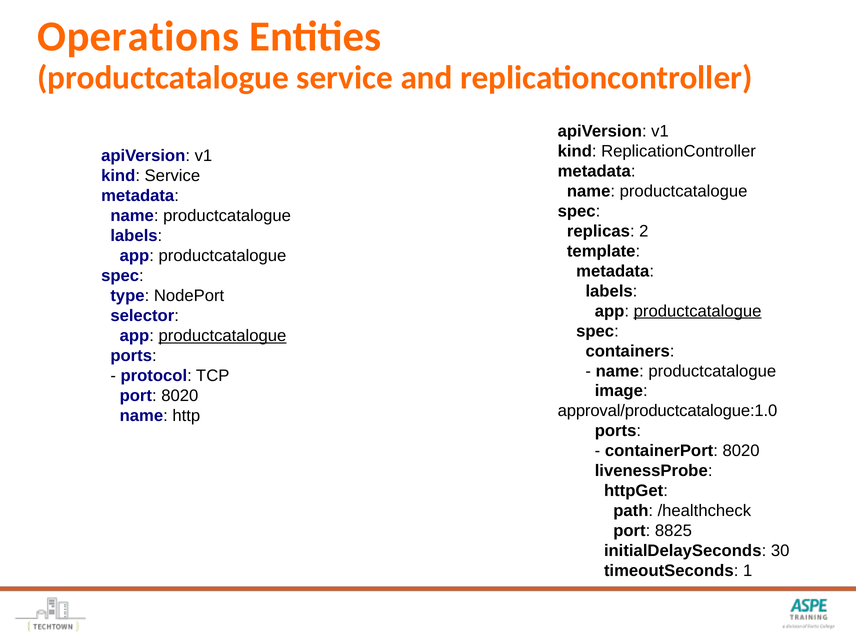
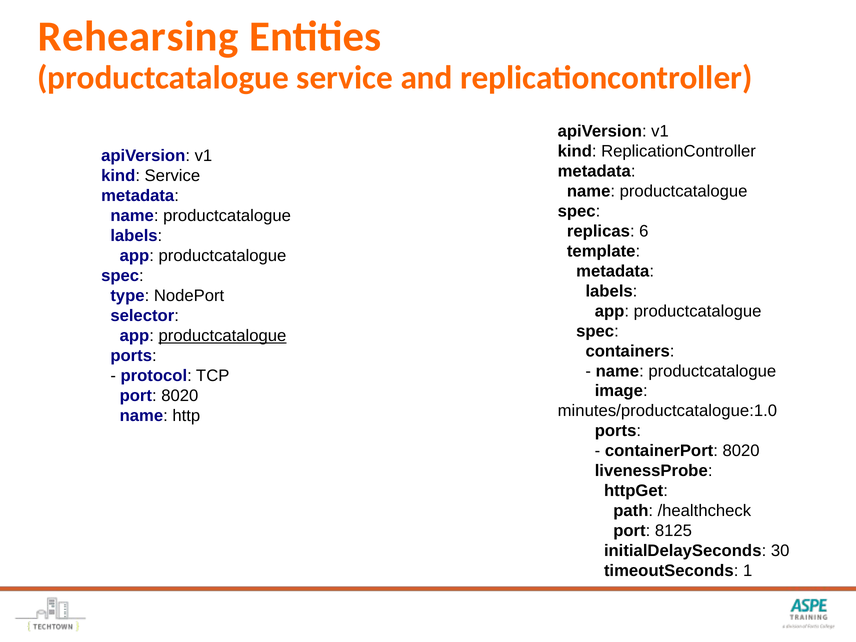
Operations: Operations -> Rehearsing (138, 37)
2: 2 -> 6 (644, 231)
productcatalogue underline: present -> none (698, 311)
approval/productcatalogue:1.0: approval/productcatalogue:1.0 -> minutes/productcatalogue:1.0 (667, 411)
8825: 8825 -> 8125 (673, 531)
